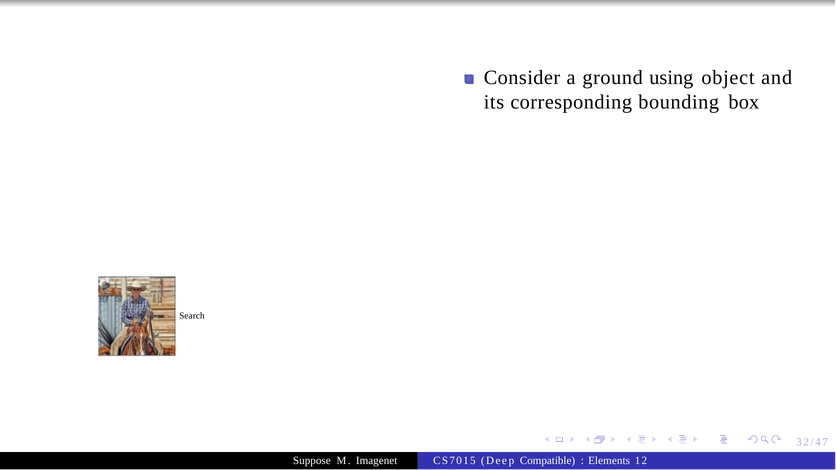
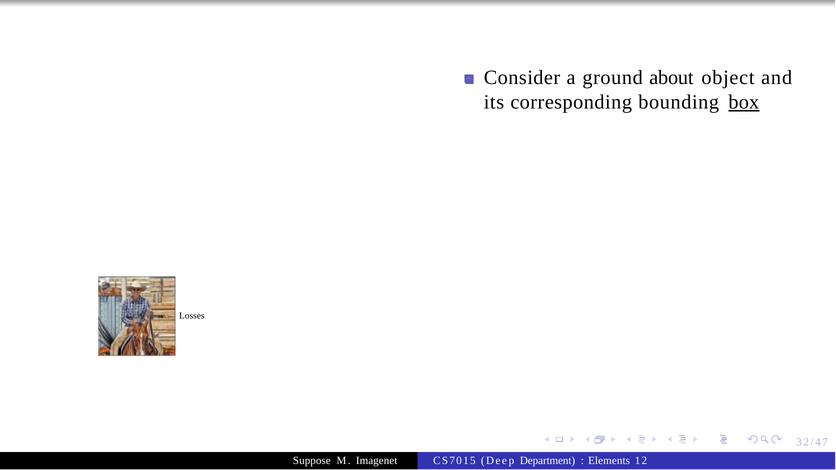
using: using -> about (671, 77)
box underline: none -> present (744, 102)
Search: Search -> Losses (192, 316)
Compatible: Compatible -> Department (548, 461)
